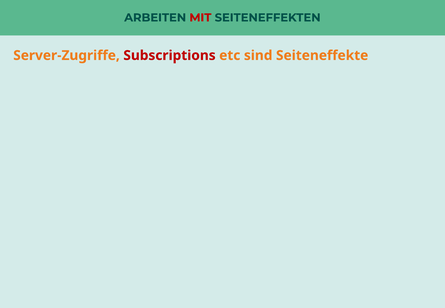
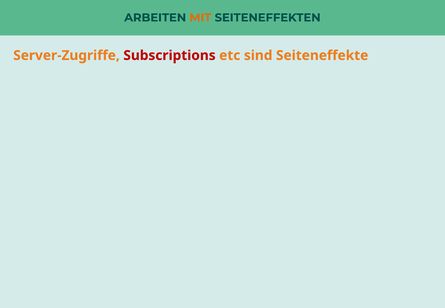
MIT colour: red -> orange (200, 18)
